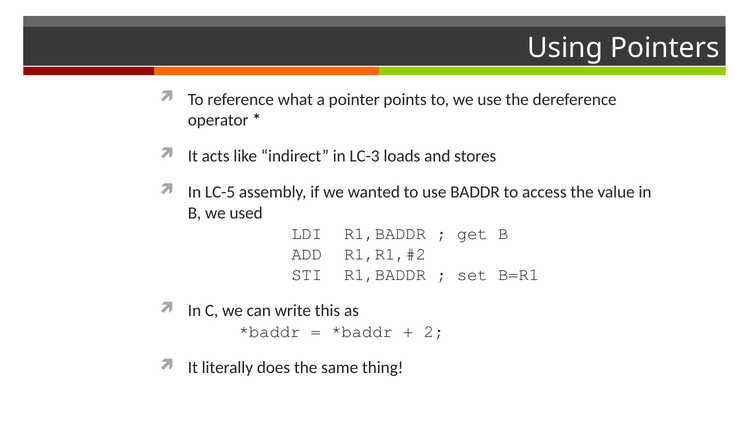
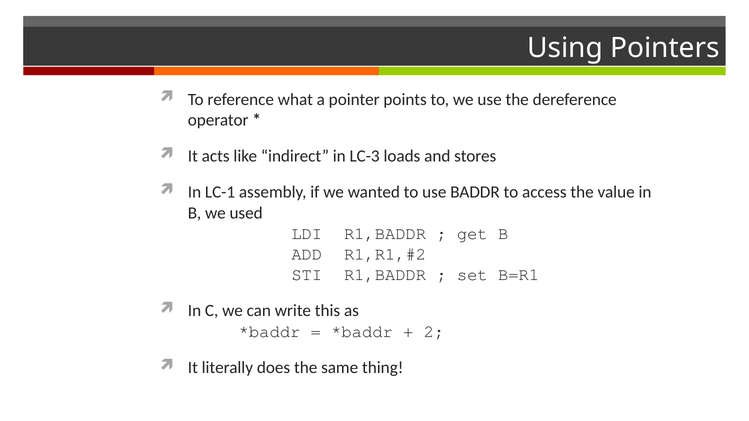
LC-5: LC-5 -> LC-1 (220, 192)
